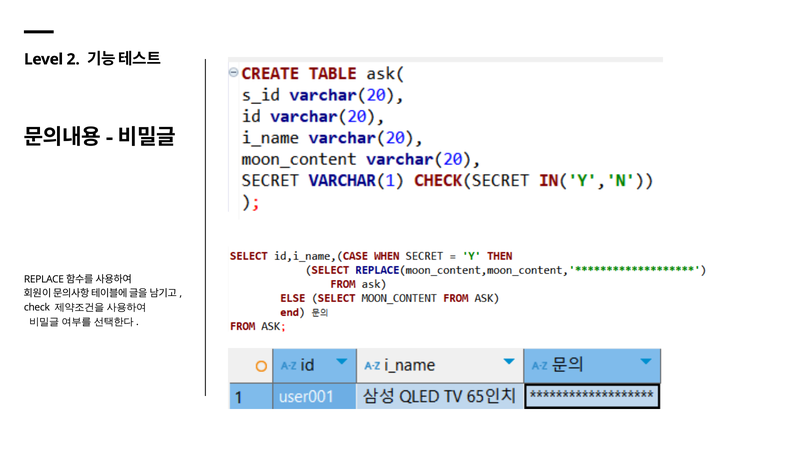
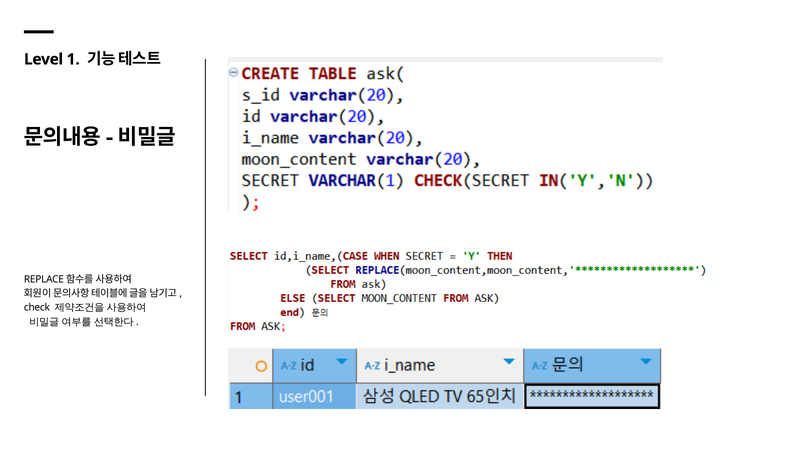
2: 2 -> 1 (73, 59)
